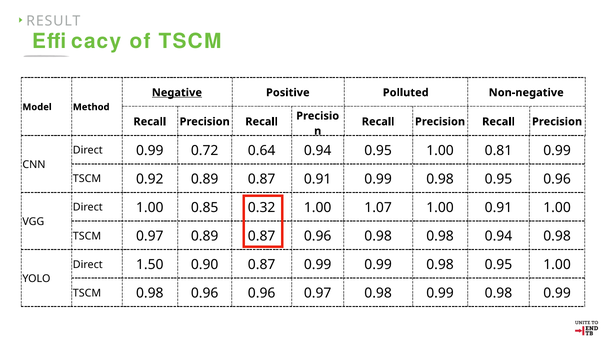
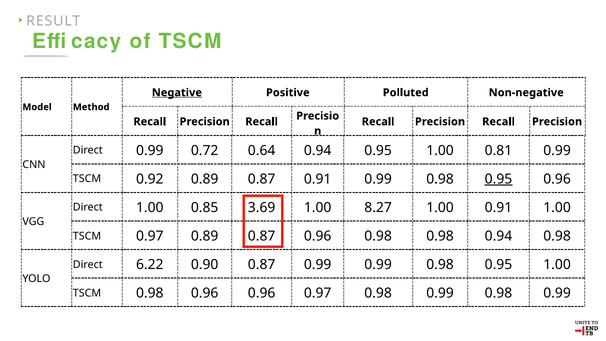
0.95 underline: none -> present (498, 179)
0.32: 0.32 -> 3.69 (262, 208)
1.07: 1.07 -> 8.27 (378, 208)
1.50: 1.50 -> 6.22 (150, 265)
